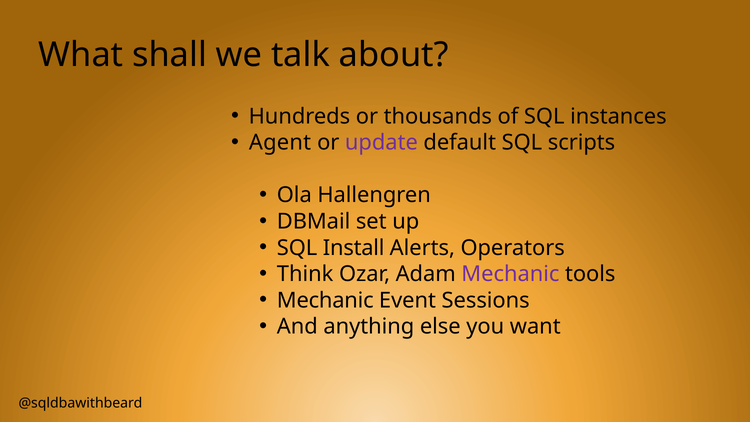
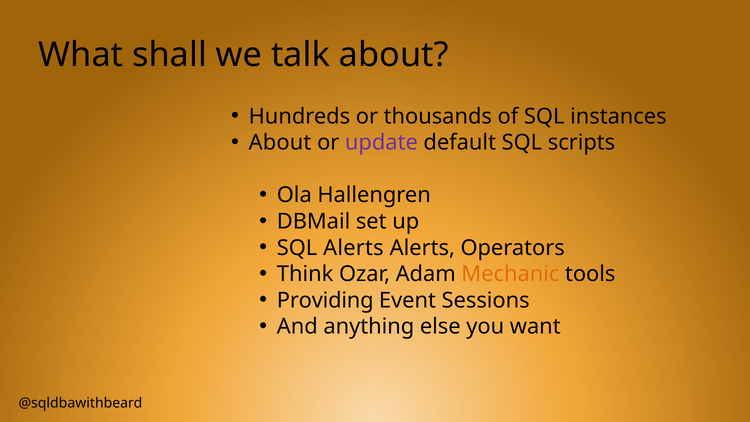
Agent: Agent -> About (280, 143)
SQL Install: Install -> Alerts (353, 248)
Mechanic colour: purple -> orange (510, 274)
Mechanic: Mechanic -> Providing (325, 300)
